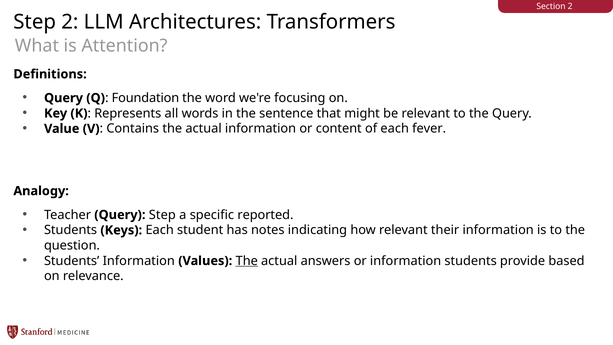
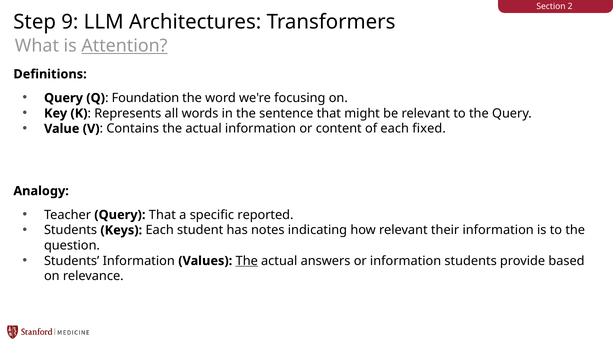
Step 2: 2 -> 9 (70, 22)
Attention underline: none -> present (124, 46)
fever: fever -> fixed (429, 129)
Query Step: Step -> That (162, 215)
